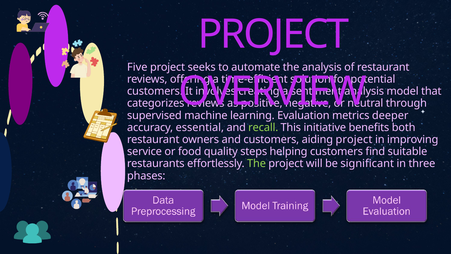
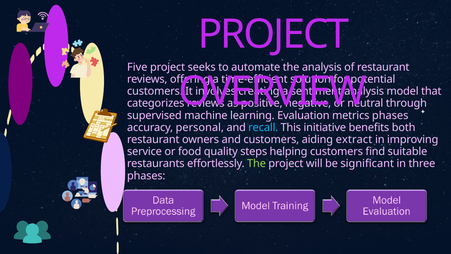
deeper: deeper -> phases (390, 115)
essential: essential -> personal (200, 127)
recall colour: light green -> light blue (263, 127)
aiding project: project -> extract (354, 139)
